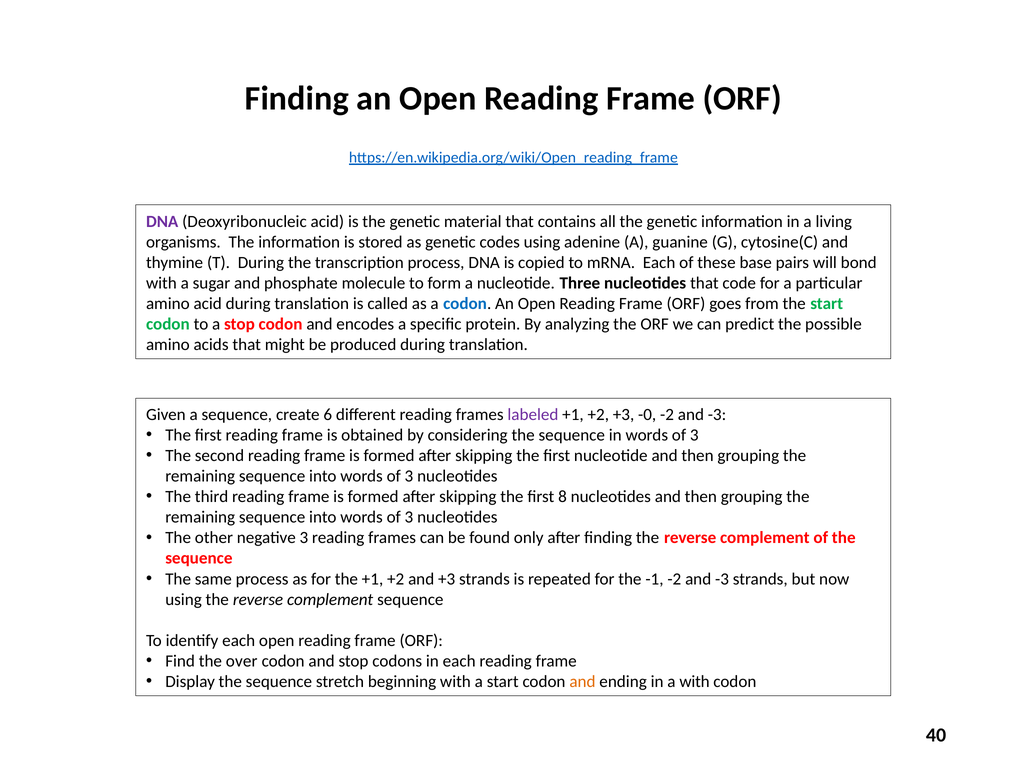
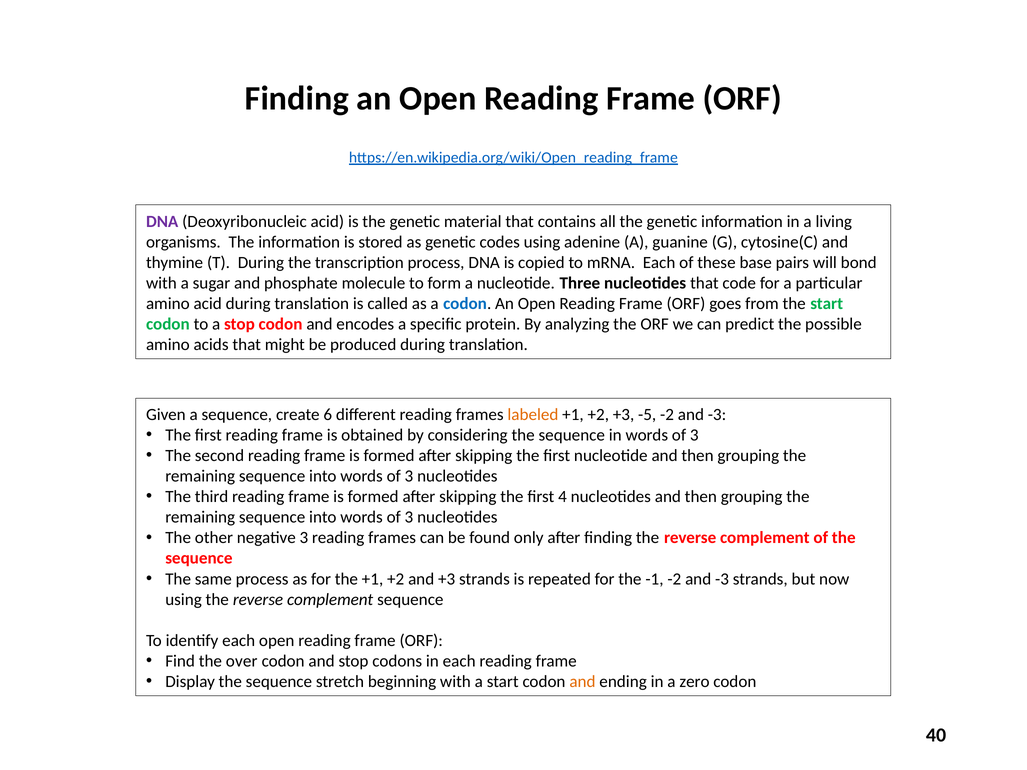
labeled colour: purple -> orange (533, 415)
-0: -0 -> -5 (647, 415)
8: 8 -> 4 (562, 497)
a with: with -> zero (694, 682)
